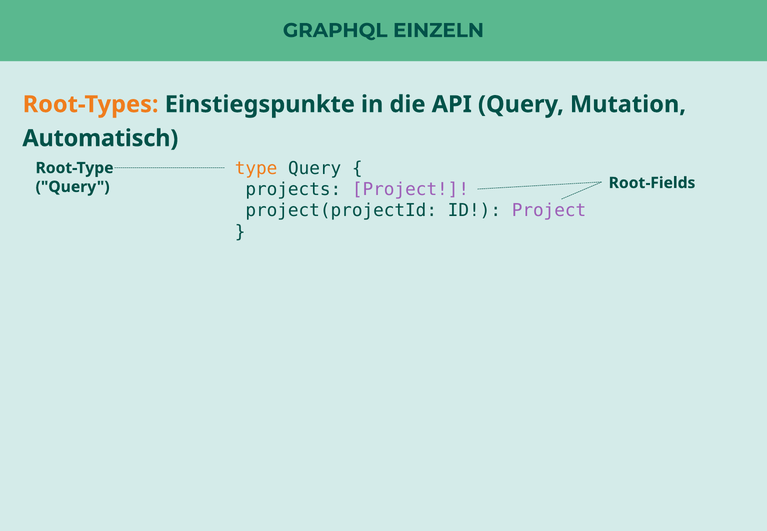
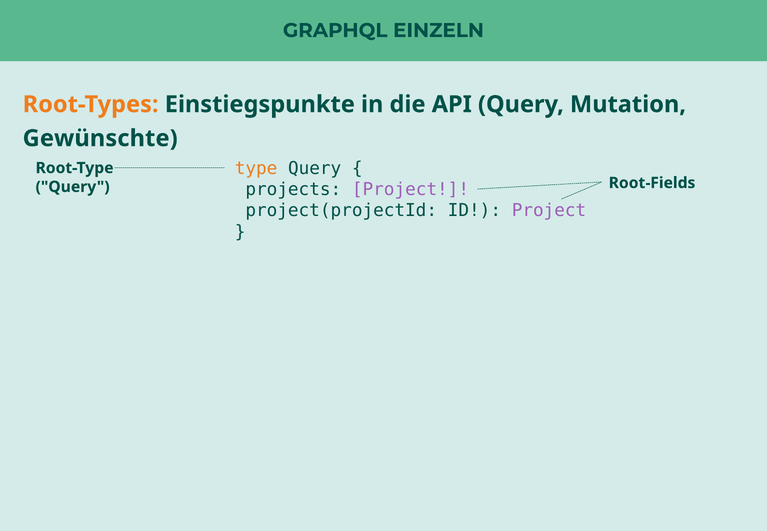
Automatisch: Automatisch -> Gewünschte (100, 138)
